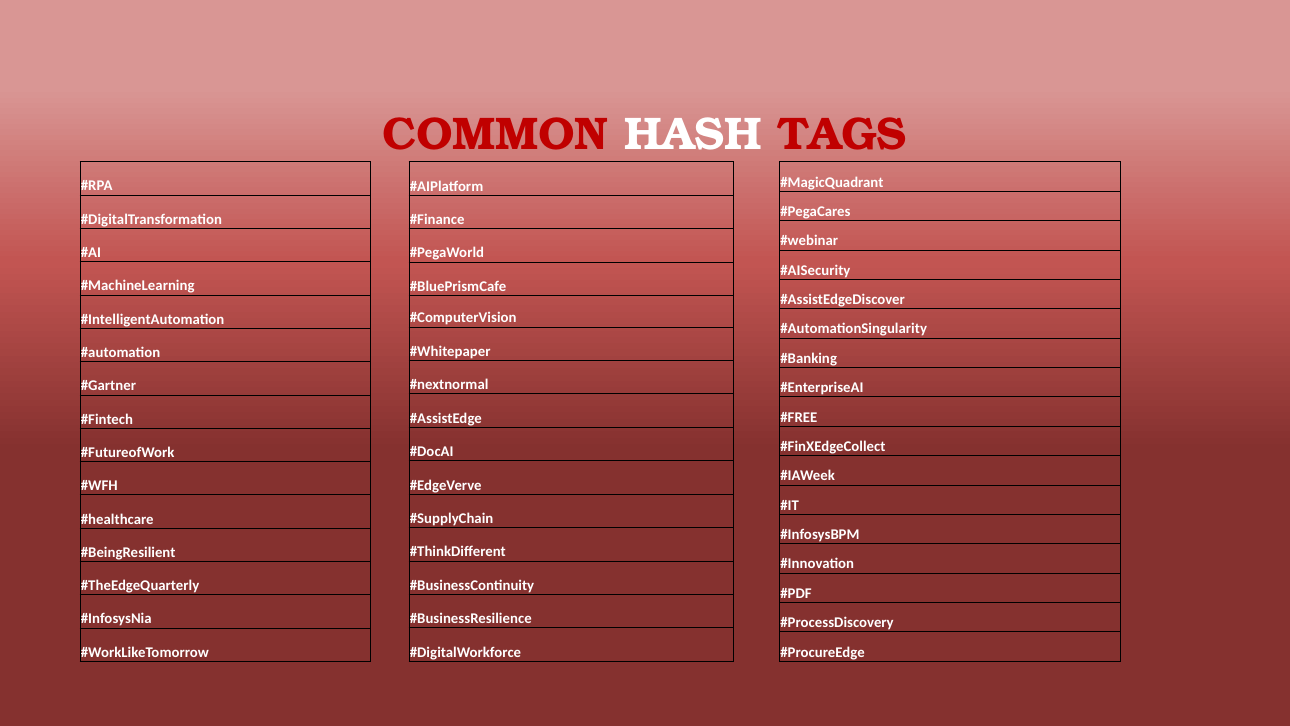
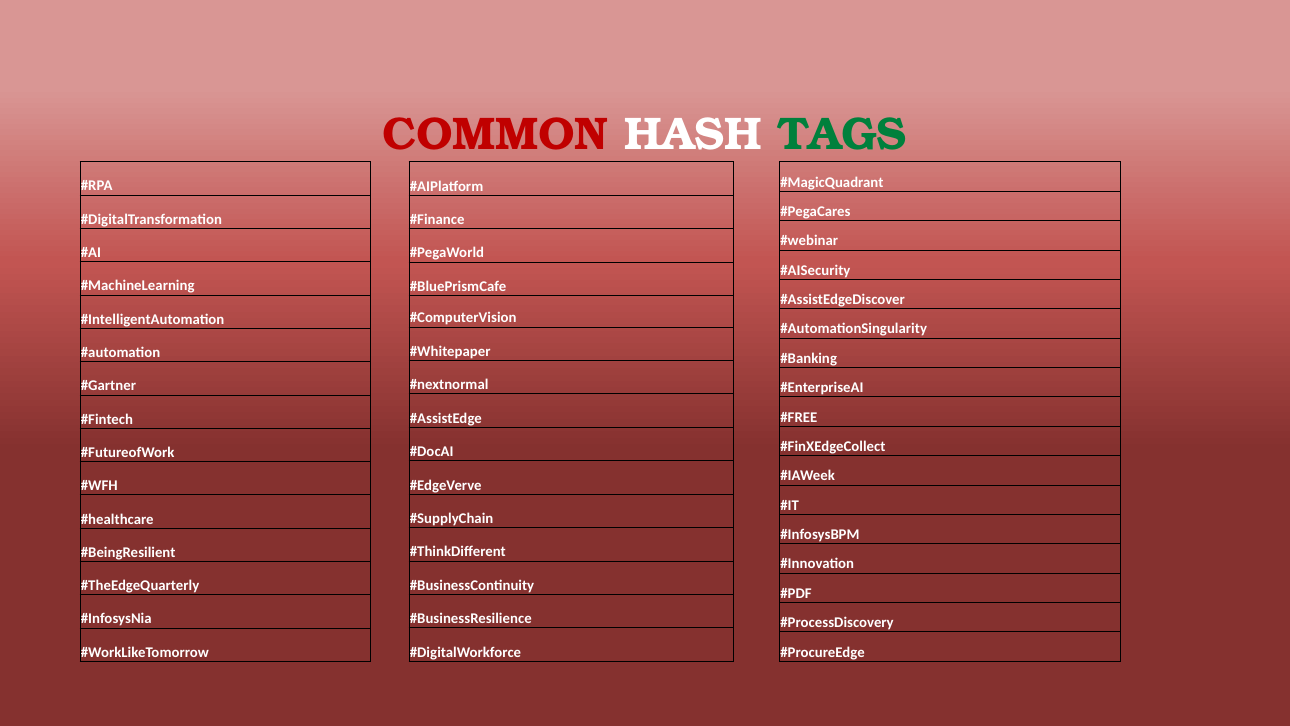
TAGS colour: red -> green (842, 134)
